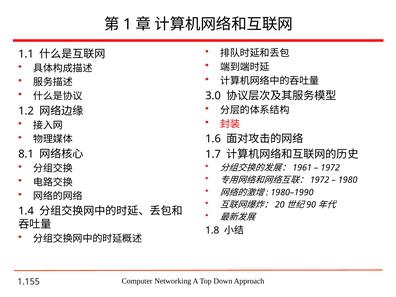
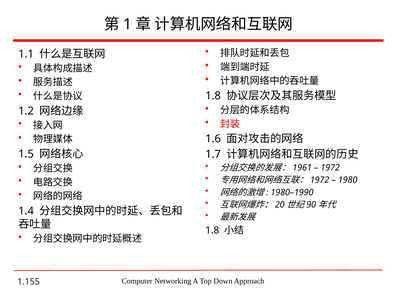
3.0: 3.0 -> 1.8 (213, 96)
8.1: 8.1 -> 1.5 (26, 154)
